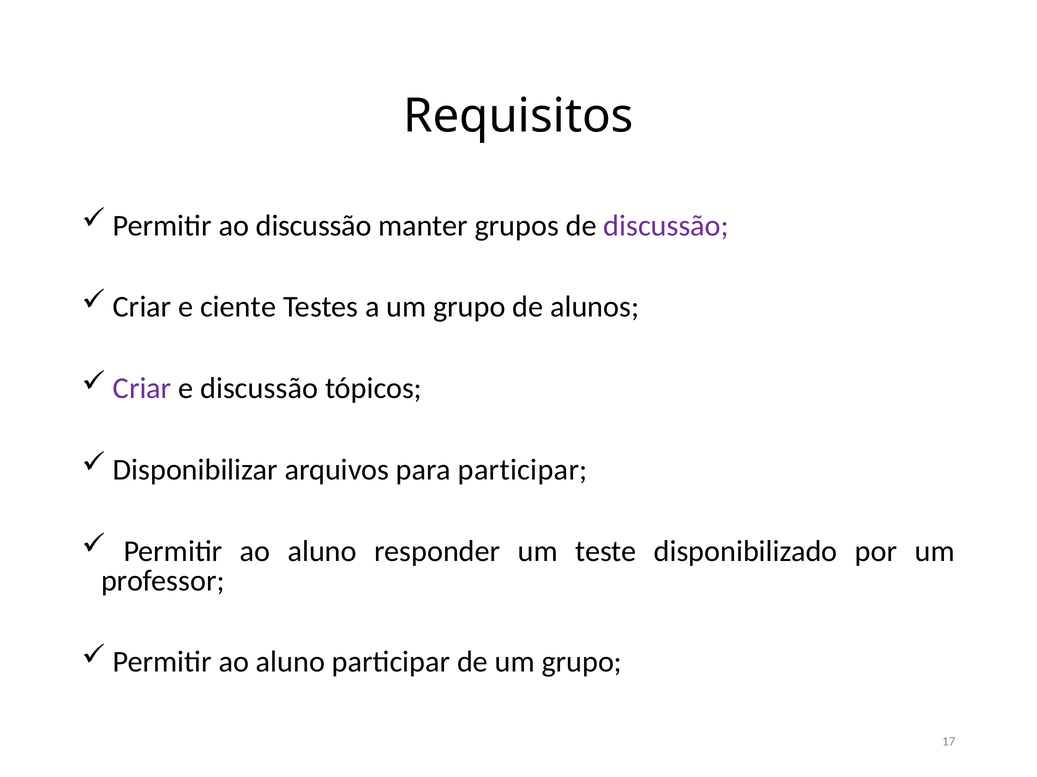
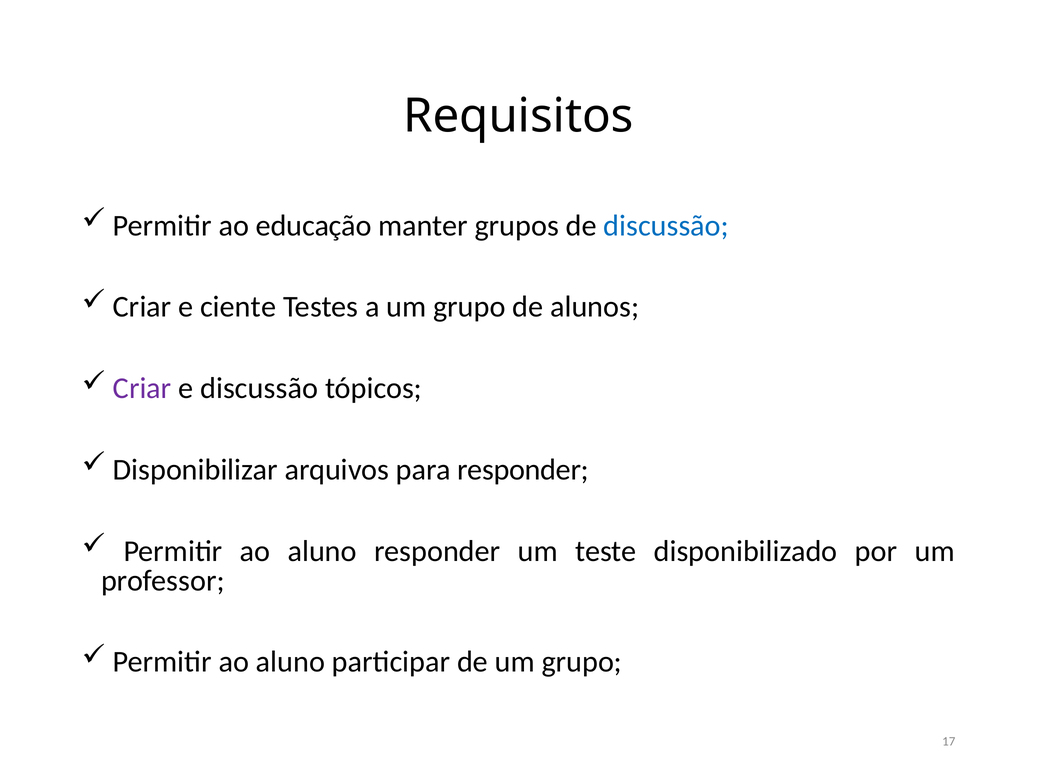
ao discussão: discussão -> educação (314, 226)
discussão colour: purple -> blue (666, 226)
para participar: participar -> responder (523, 470)
